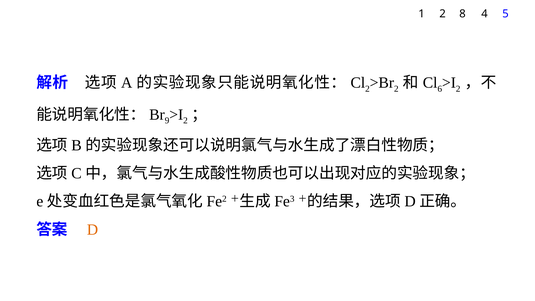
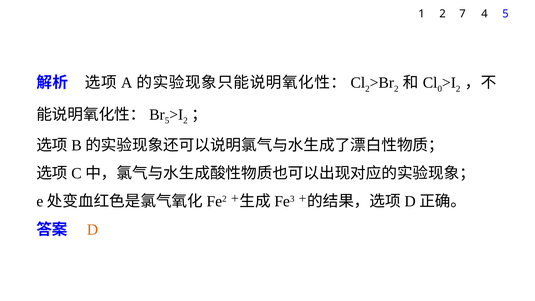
8: 8 -> 7 (462, 14)
6: 6 -> 0 (440, 89)
9: 9 -> 5 (167, 121)
